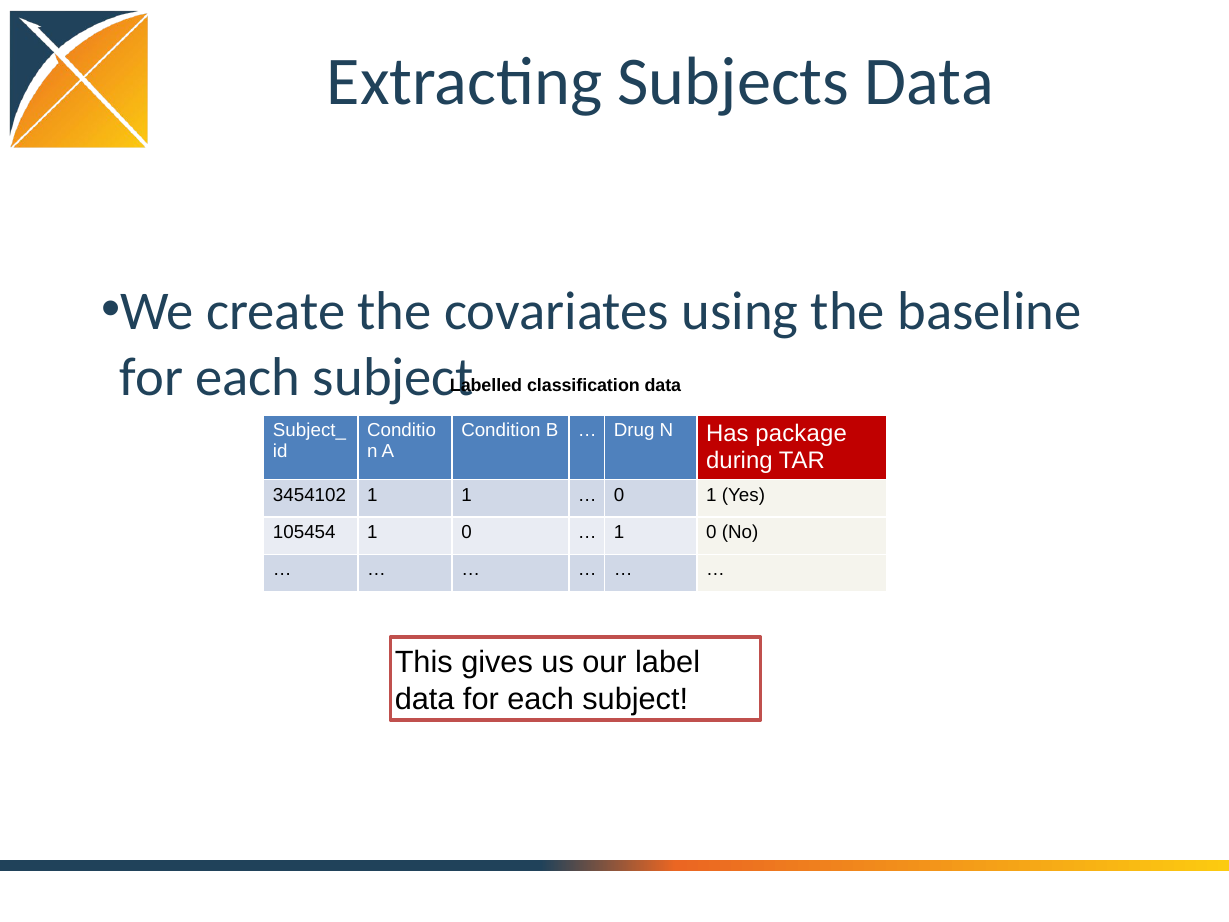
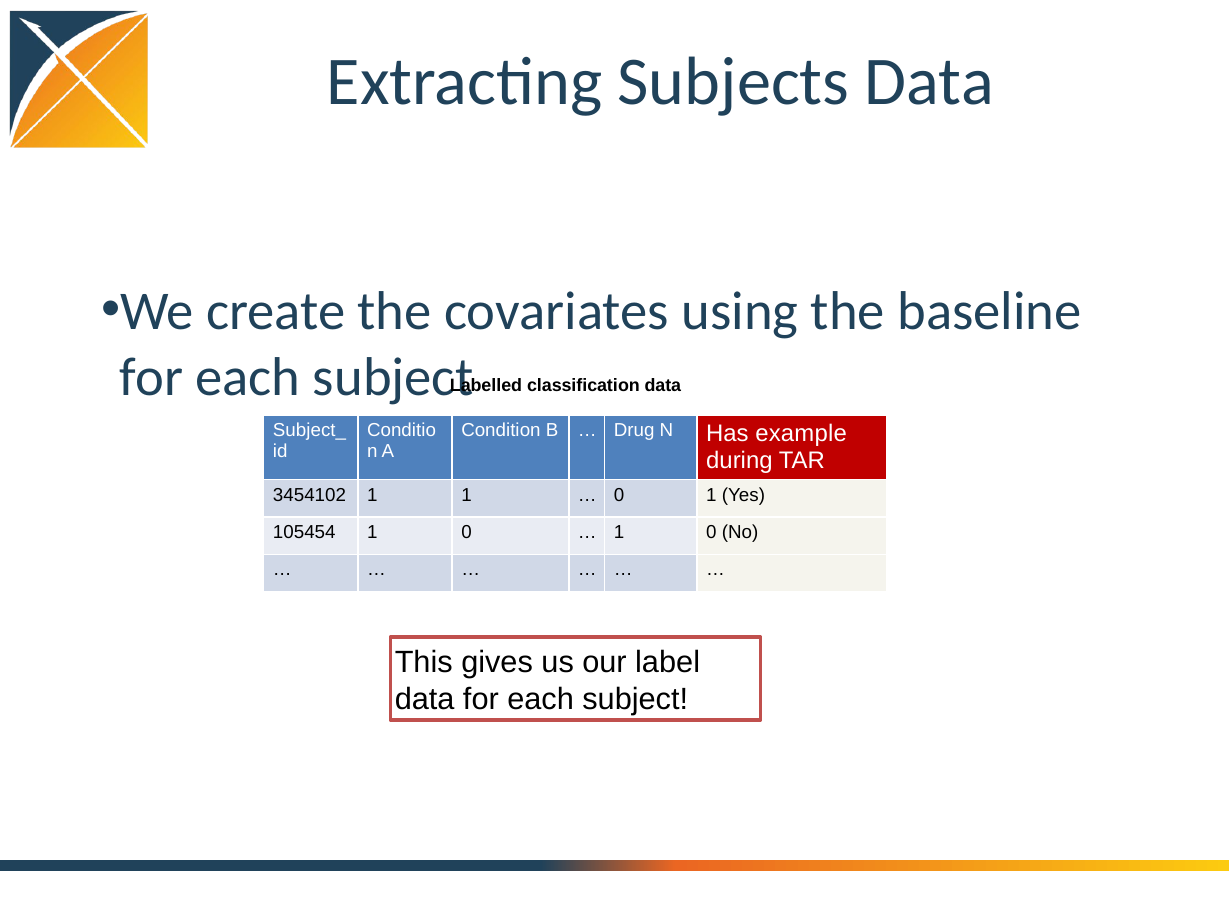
package: package -> example (801, 433)
